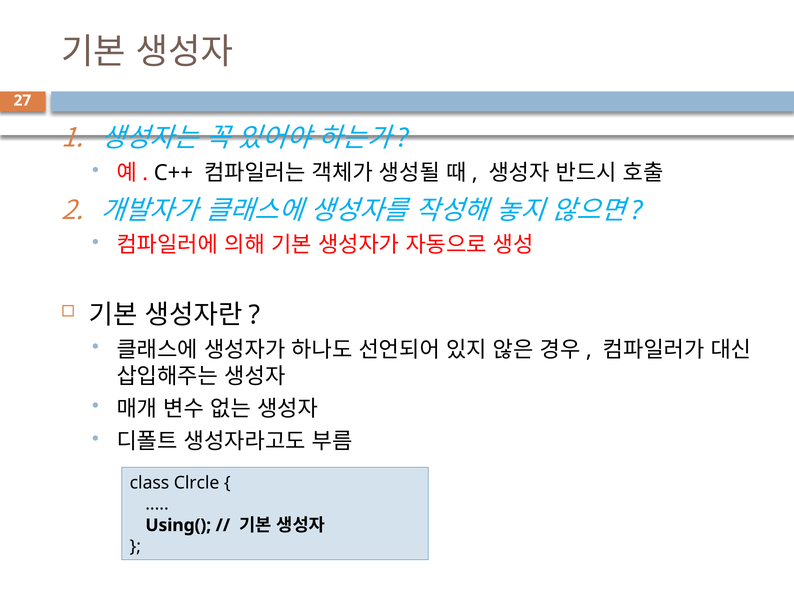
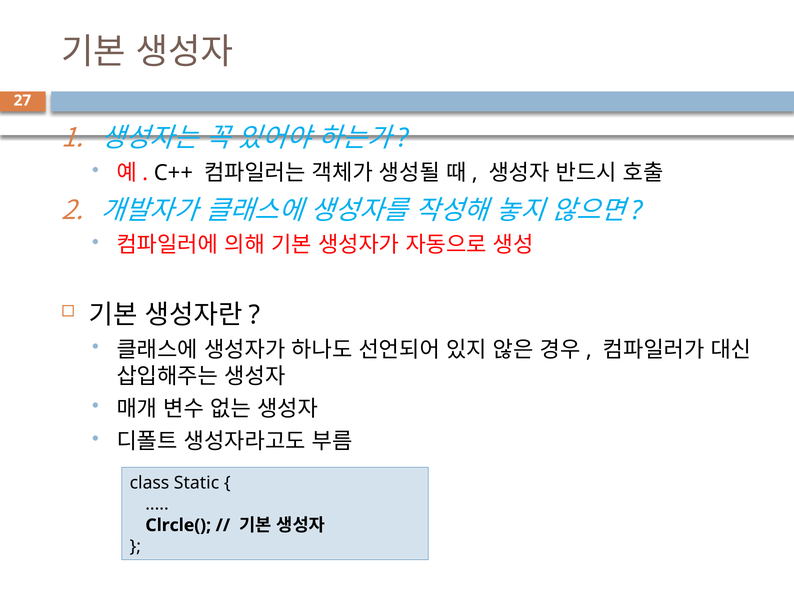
Clrcle: Clrcle -> Static (197, 483)
Using(: Using( -> Clrcle( (178, 525)
